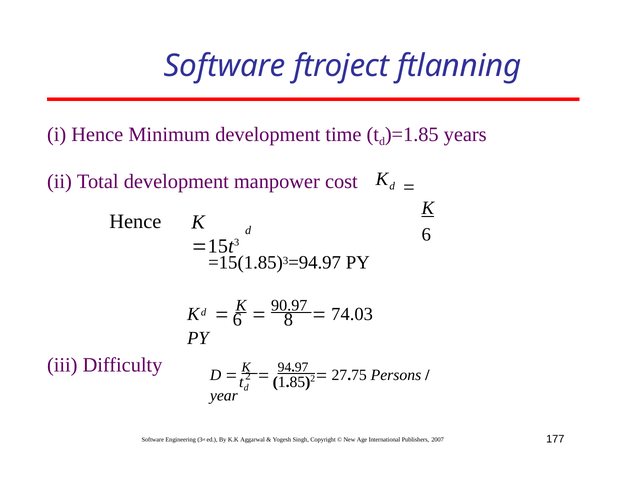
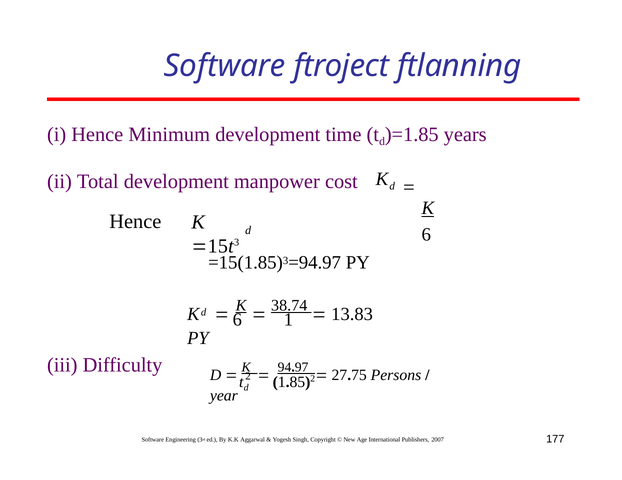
90.97: 90.97 -> 38.74 (289, 306)
8: 8 -> 1 (288, 320)
74.03: 74.03 -> 13.83 (352, 315)
